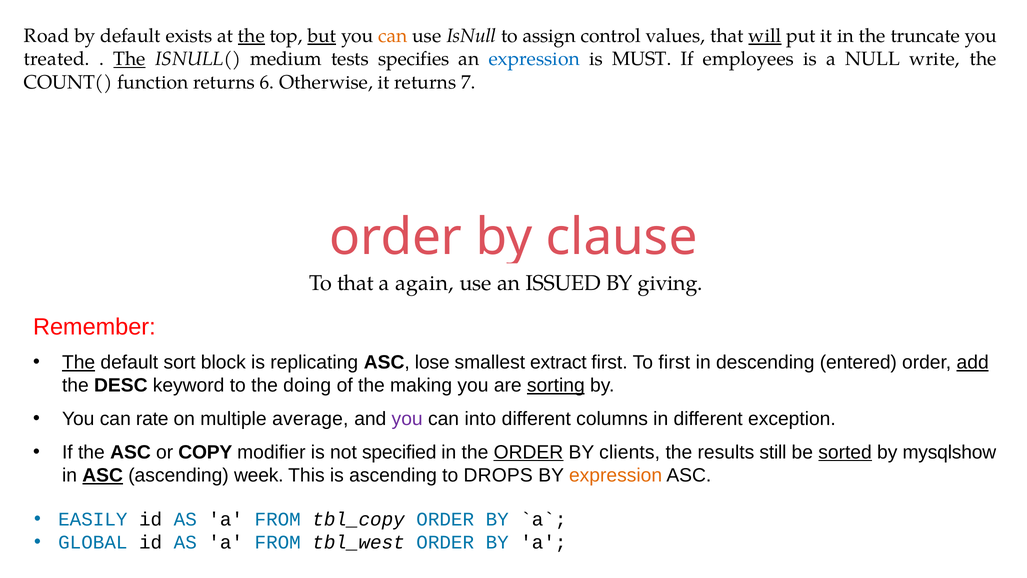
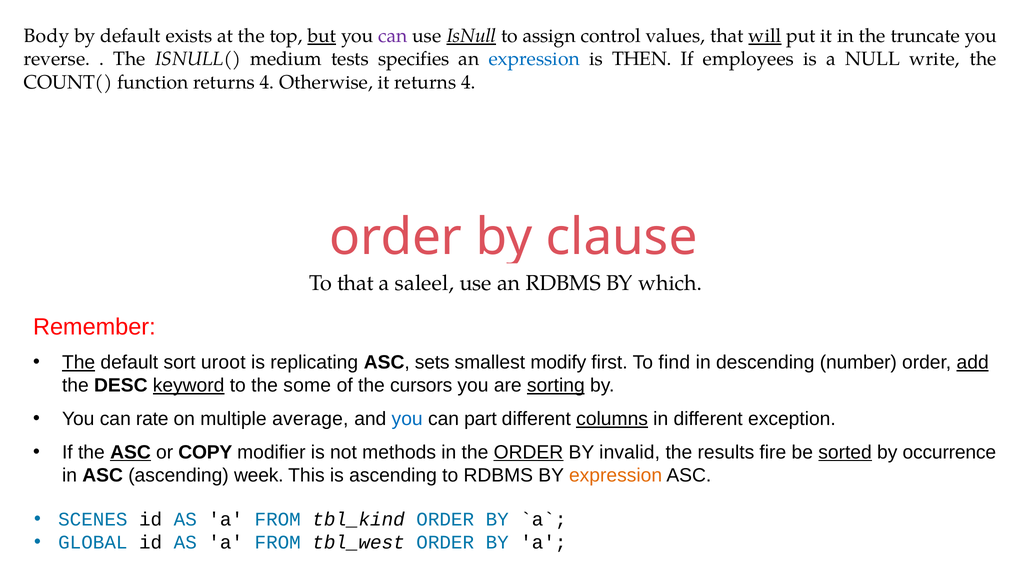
Road: Road -> Body (47, 36)
the underline: present -> none (251, 36)
can colour: orange -> purple (393, 36)
IsNull underline: none -> present (471, 36)
treated: treated -> reverse (57, 59)
The underline: present -> none (130, 59)
MUST: MUST -> THEN (642, 59)
function returns 6: 6 -> 4 (267, 82)
it returns 7: 7 -> 4 (468, 82)
again: again -> saleel (424, 283)
an ISSUED: ISSUED -> RDBMS (563, 283)
giving: giving -> which (670, 283)
block: block -> uroot (223, 362)
lose: lose -> sets (432, 362)
extract: extract -> modify (558, 362)
To first: first -> find (674, 362)
entered: entered -> number (858, 362)
keyword underline: none -> present (189, 385)
doing: doing -> some (307, 385)
making: making -> cursors (421, 385)
you colour: purple -> blue (407, 419)
into: into -> part (480, 419)
columns underline: none -> present (612, 419)
ASC underline: none -> present (130, 452)
specified: specified -> methods (399, 452)
clients: clients -> invalid (630, 452)
still: still -> fire (773, 452)
mysqlshow: mysqlshow -> occurrence (949, 452)
ASC underline: present -> none (103, 475)
to DROPS: DROPS -> RDBMS (498, 475)
EASILY: EASILY -> SCENES (93, 519)
tbl_copy: tbl_copy -> tbl_kind (359, 519)
